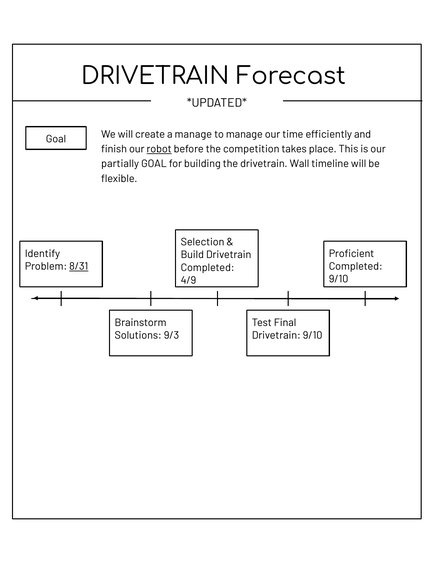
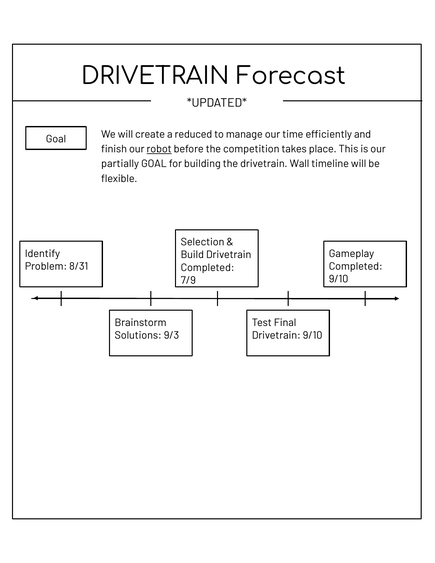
a manage: manage -> reduced (193, 134)
Proficient: Proficient -> Gameplay (351, 253)
8/31 underline: present -> none (79, 266)
4/9: 4/9 -> 7/9 (188, 280)
